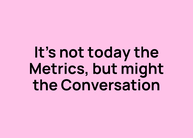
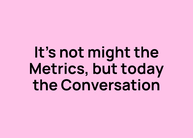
today: today -> might (109, 52)
might: might -> today (142, 69)
